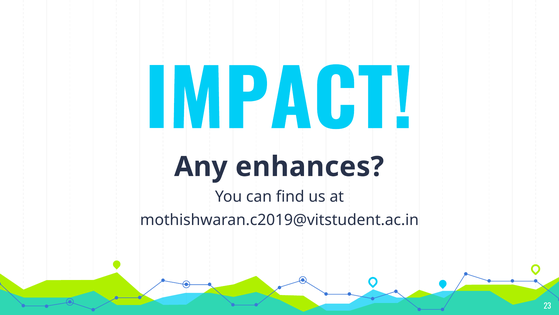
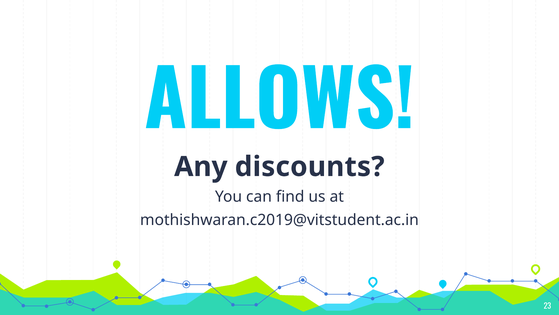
IMPACT: IMPACT -> ALLOWS (280, 102)
enhances: enhances -> discounts (310, 166)
